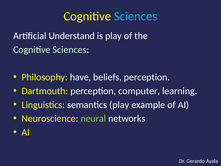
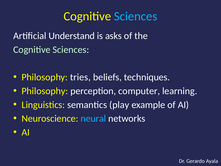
is play: play -> asks (114, 36)
have: have -> tries (80, 77)
beliefs perception: perception -> techniques (147, 77)
Dartmouth: Dartmouth -> Philosophy (45, 91)
neural colour: light green -> light blue (93, 118)
